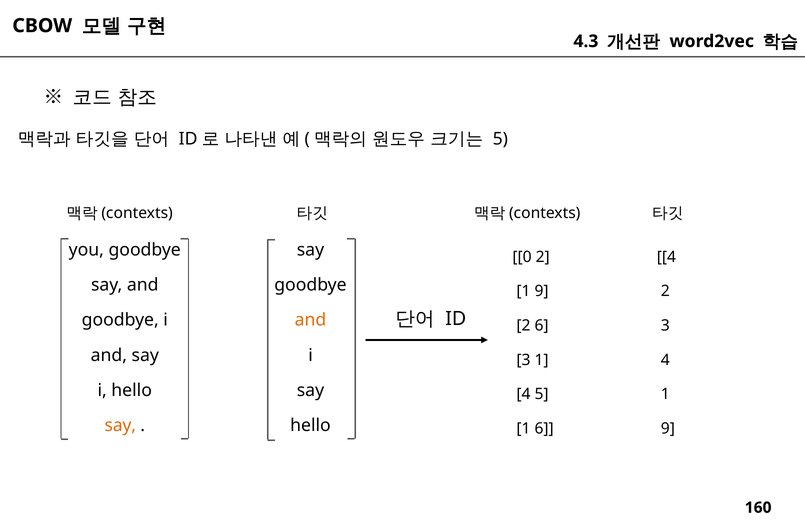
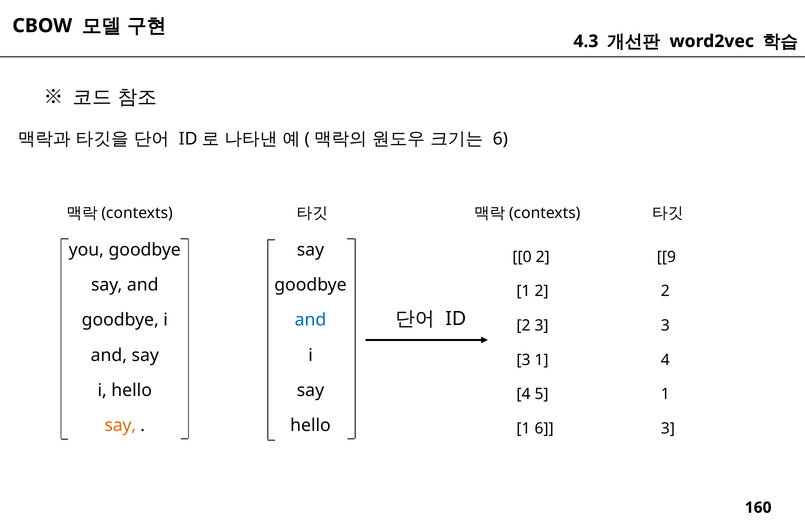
5: 5 -> 6 (500, 139)
4: 4 -> 9 (666, 257)
9: 9 -> 2 (542, 291)
and colour: orange -> blue (310, 320)
6: 6 -> 3 (542, 325)
9: 9 -> 3 (668, 428)
